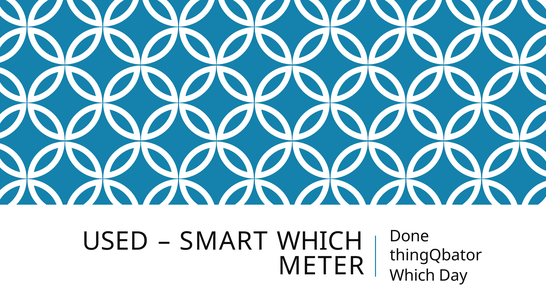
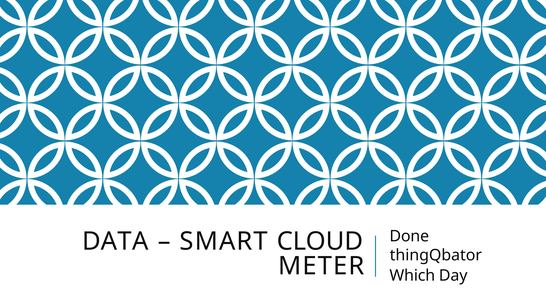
USED: USED -> DATA (115, 242)
SMART WHICH: WHICH -> CLOUD (320, 242)
